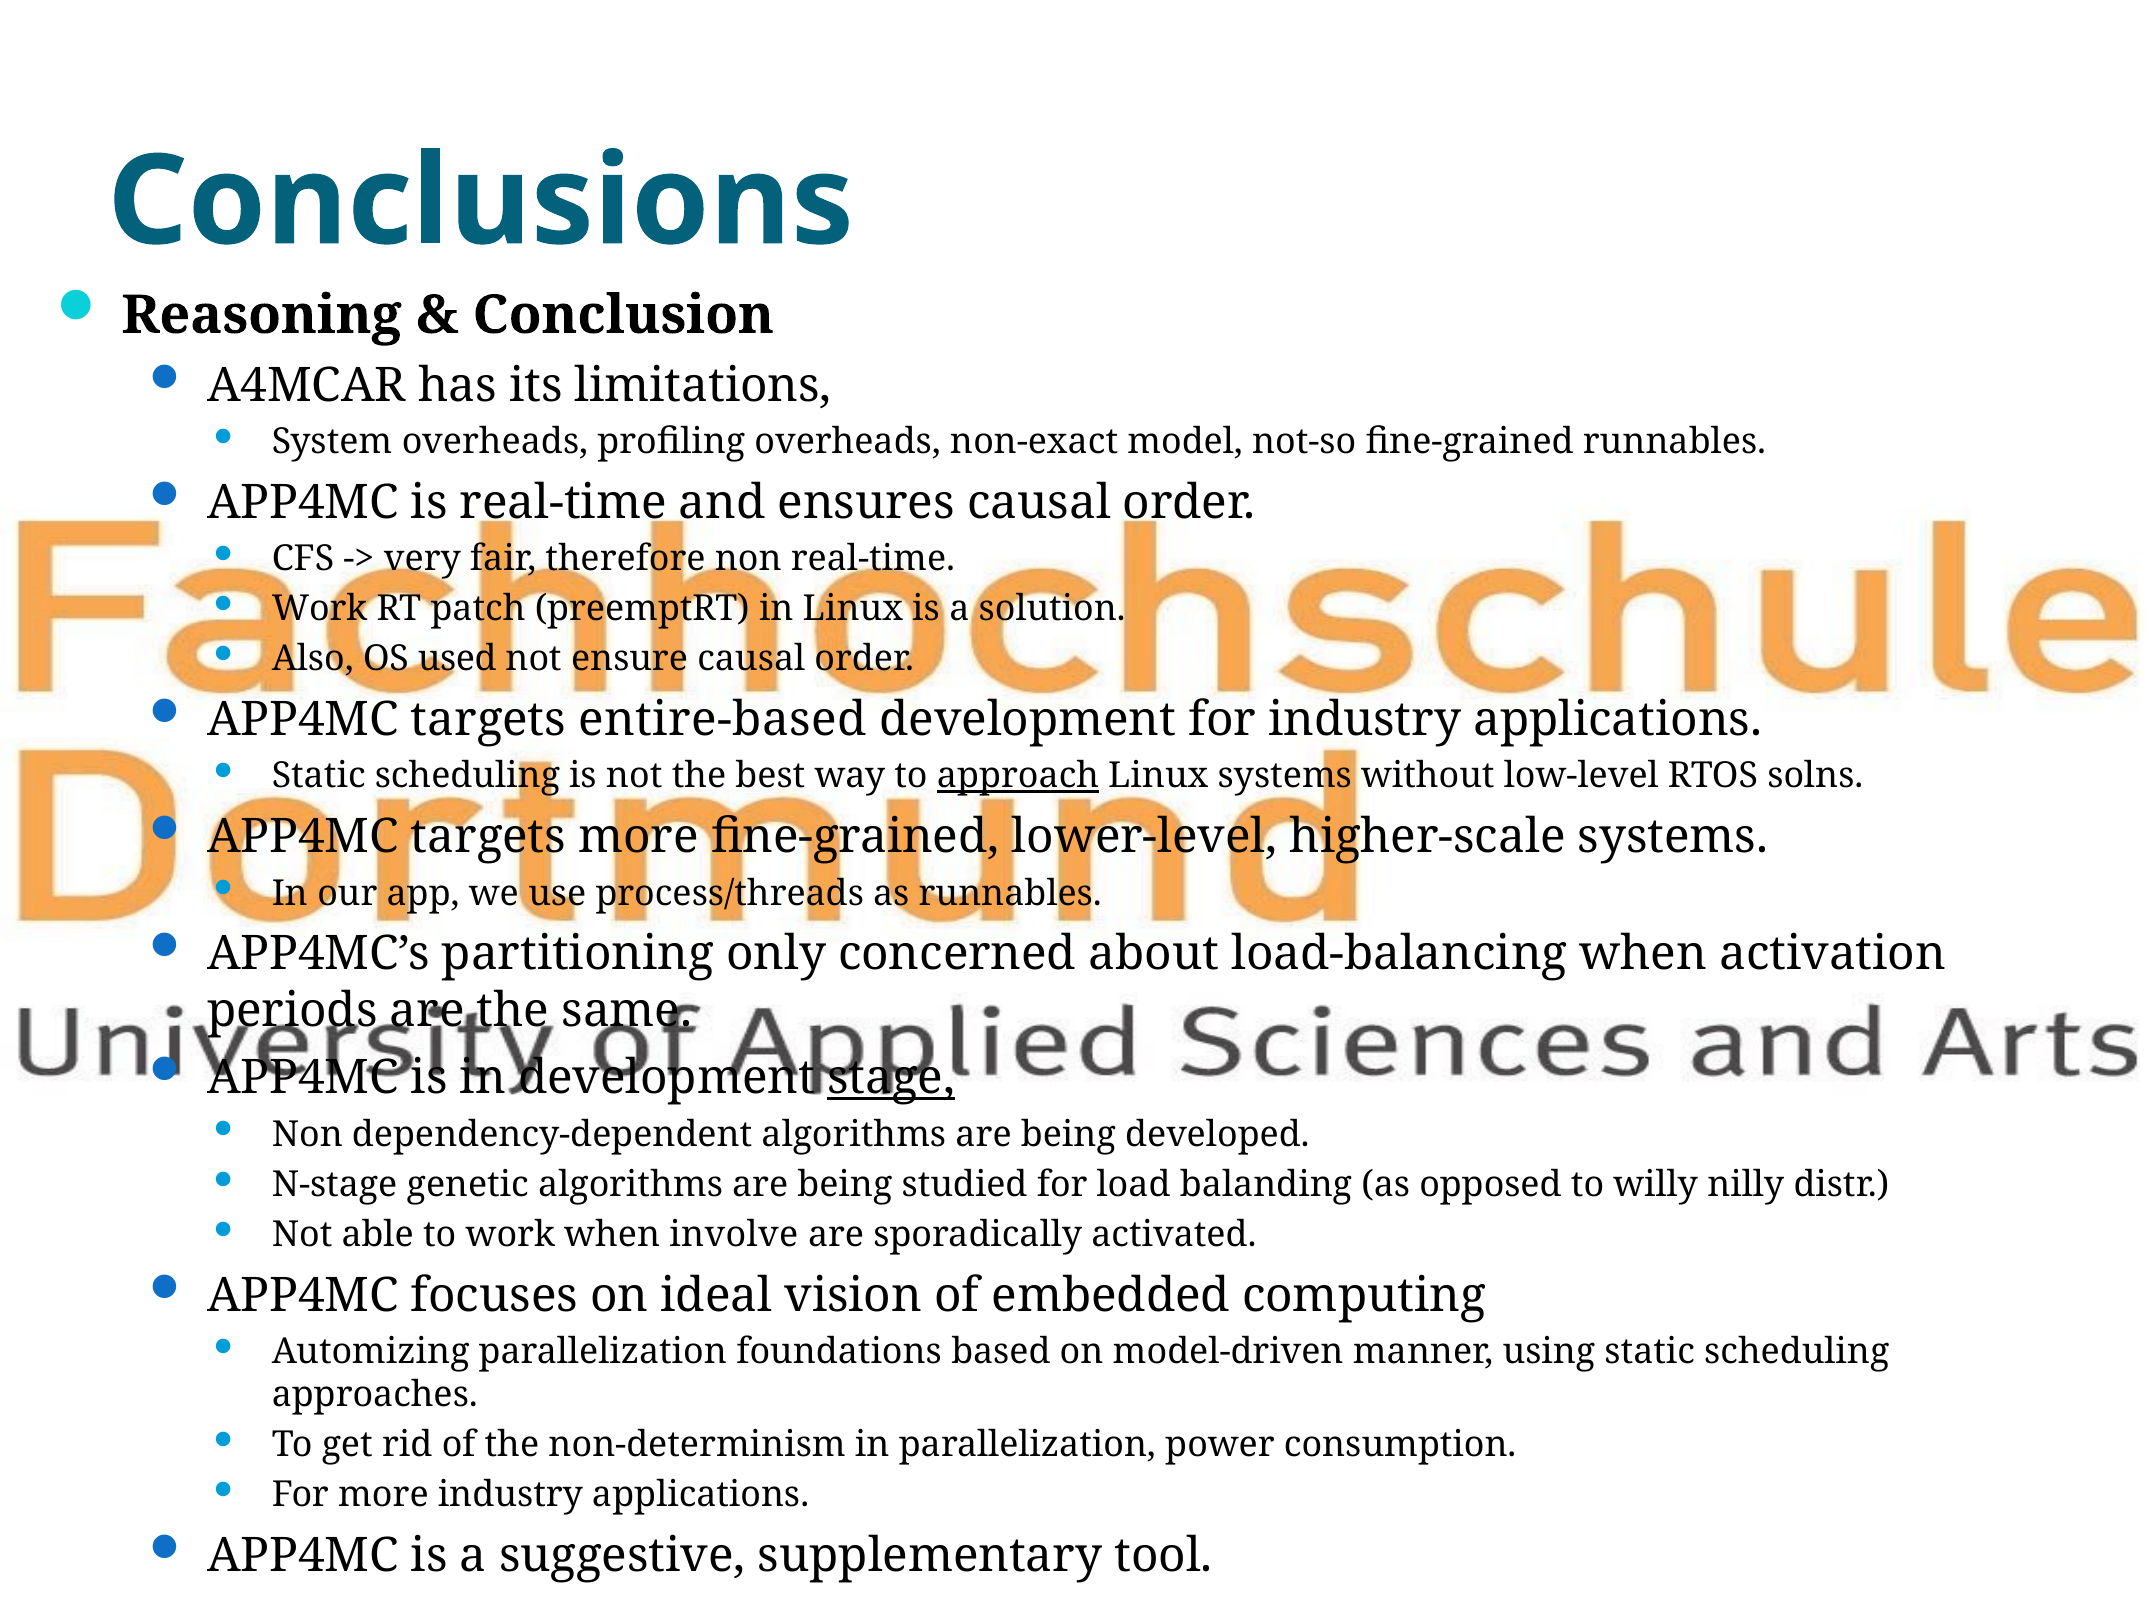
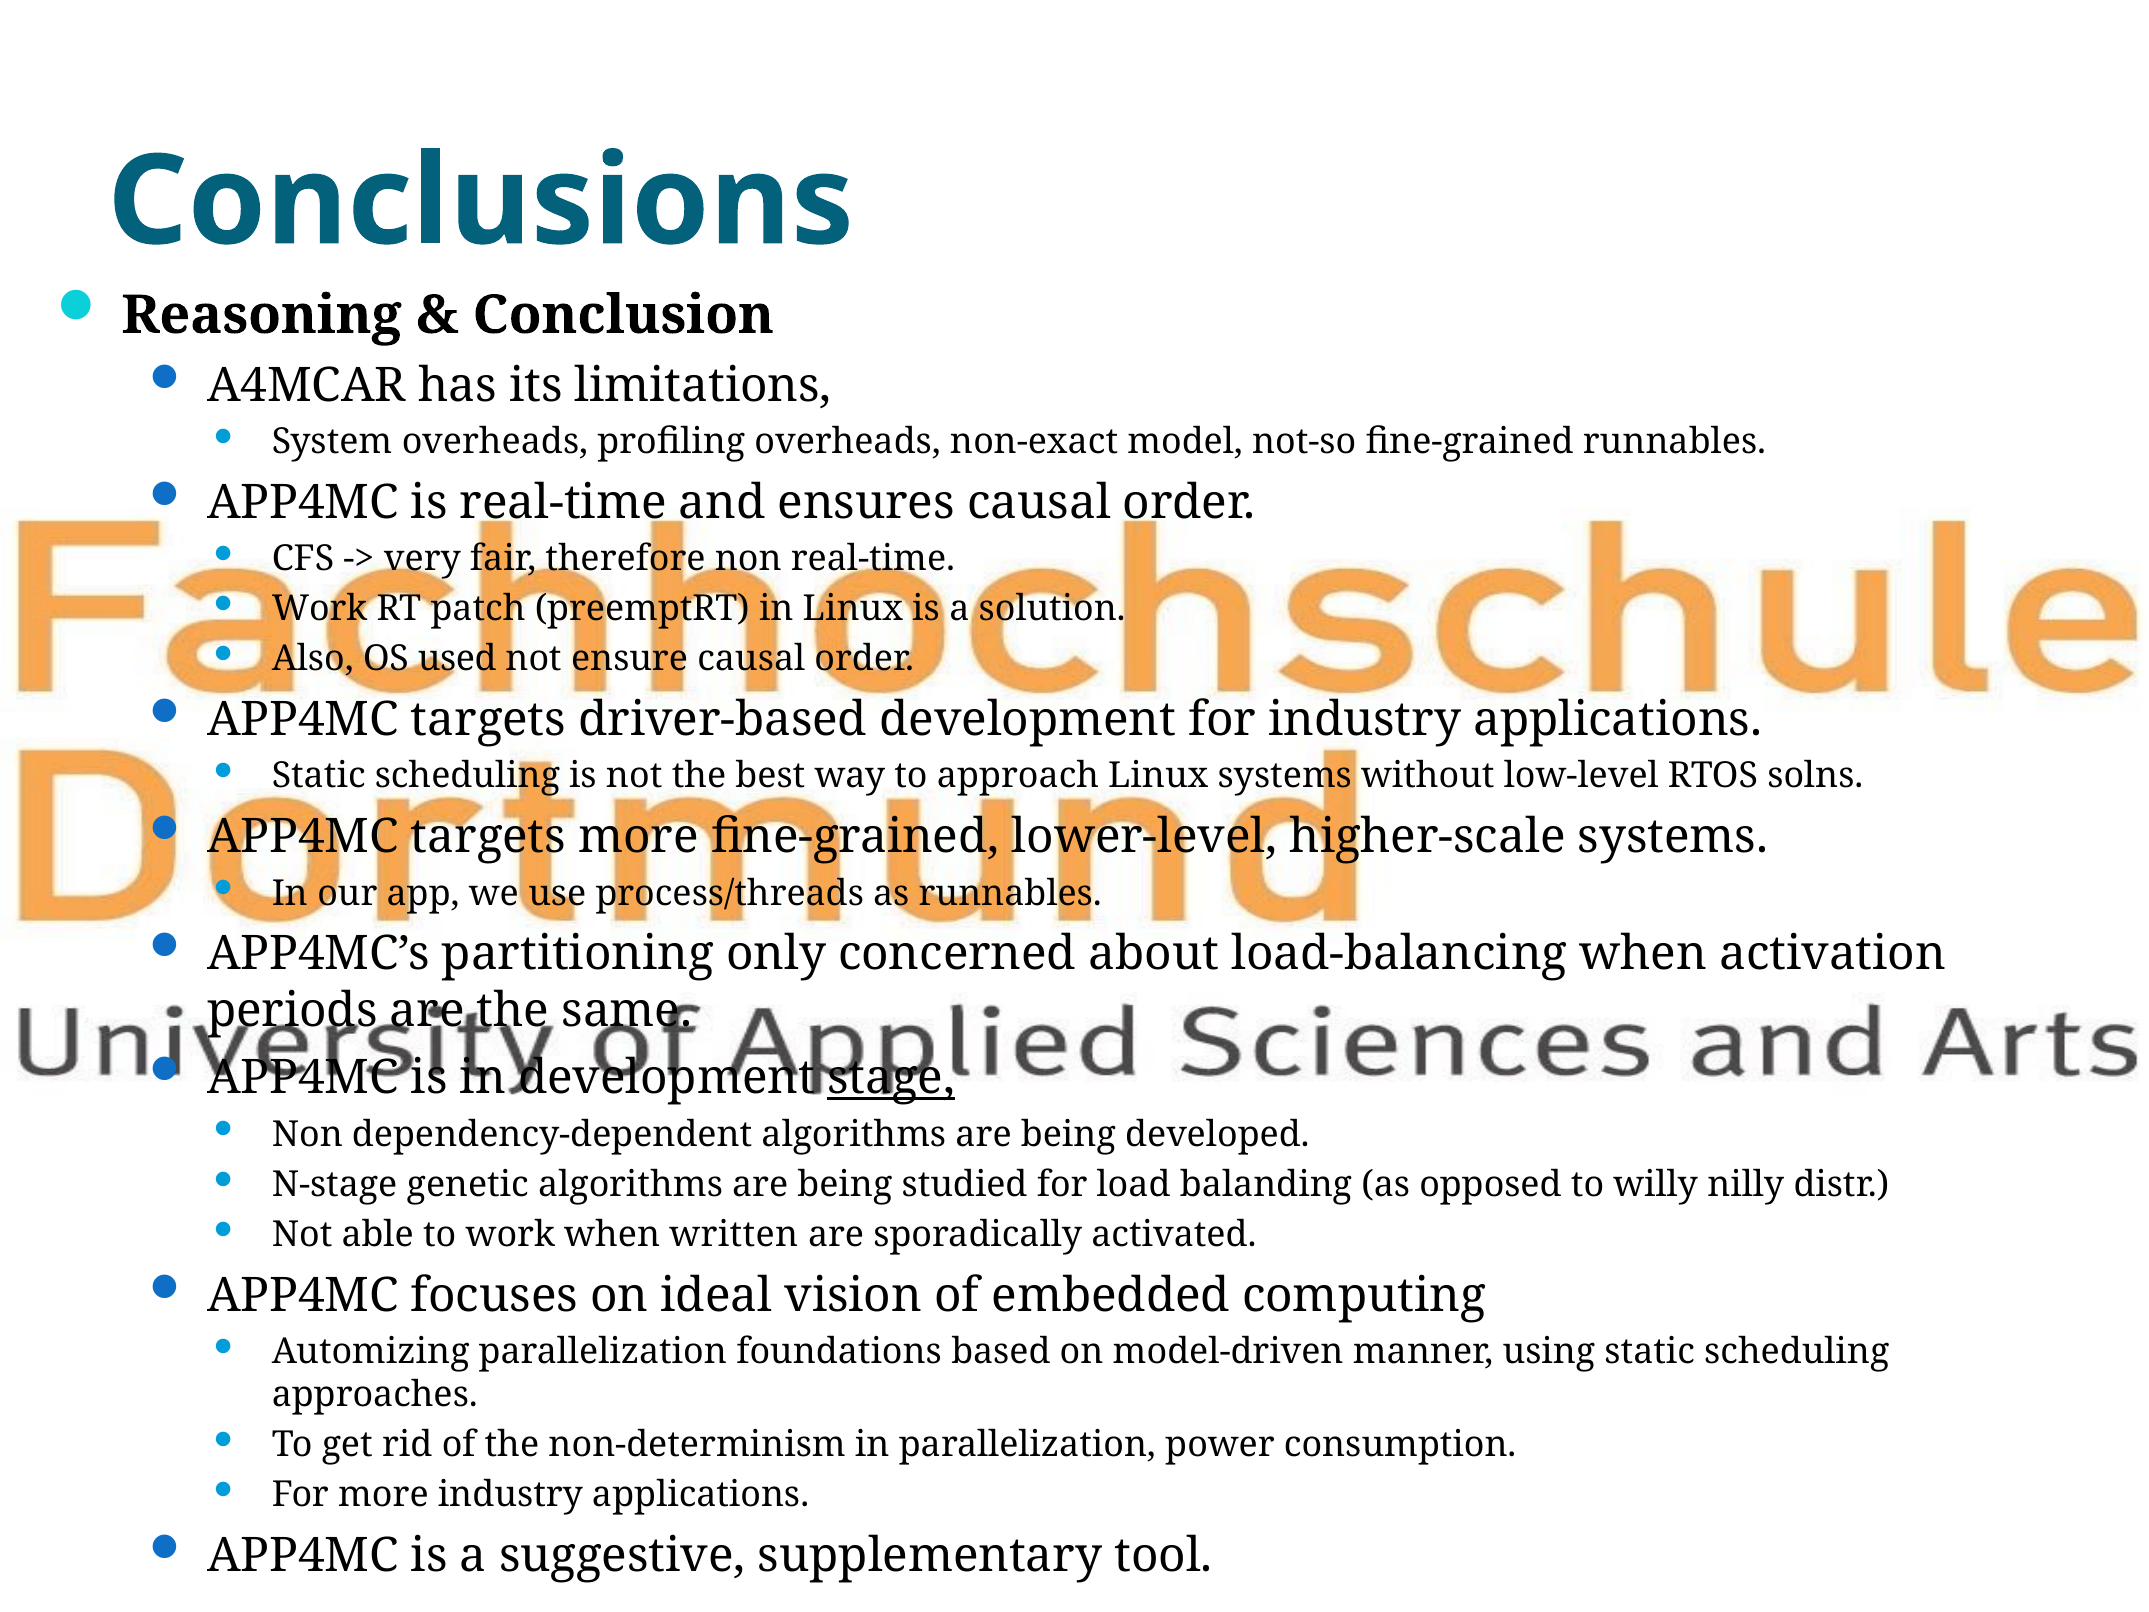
entire-based: entire-based -> driver-based (723, 720)
approach underline: present -> none (1018, 776)
involve: involve -> written (734, 1235)
